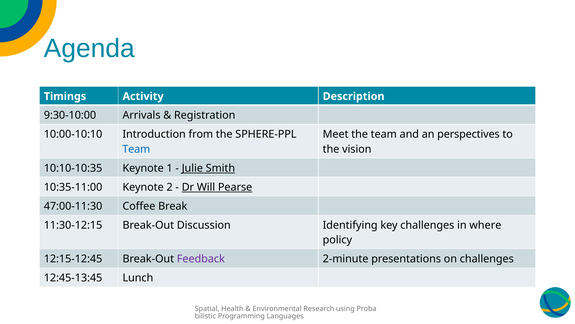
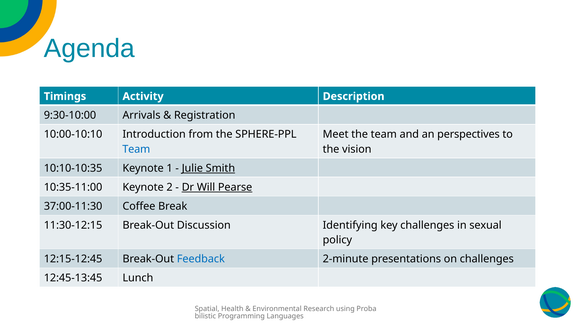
47:00-11:30: 47:00-11:30 -> 37:00-11:30 (73, 206)
where: where -> sexual (485, 225)
Feedback colour: purple -> blue (201, 259)
